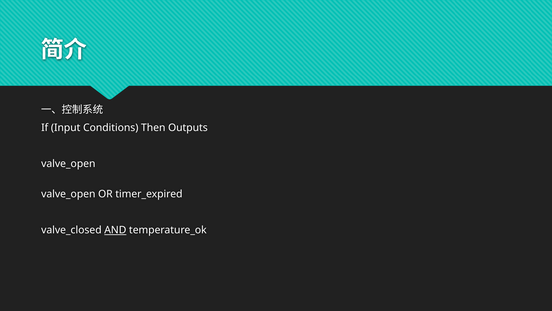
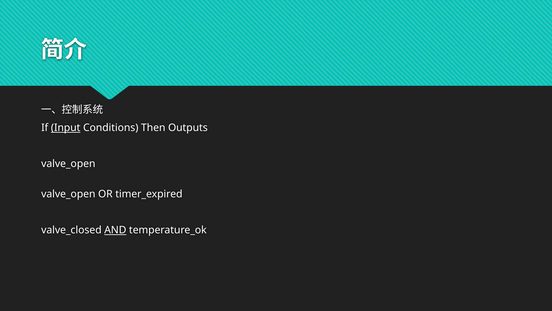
Input underline: none -> present (66, 128)
